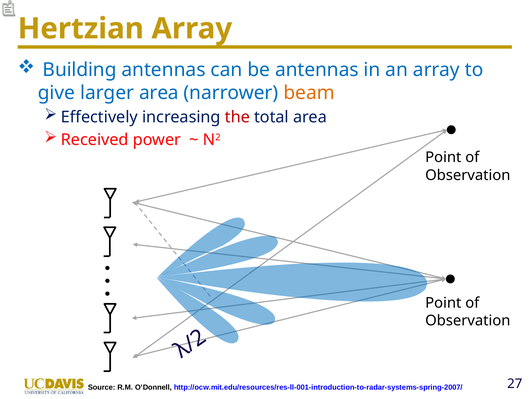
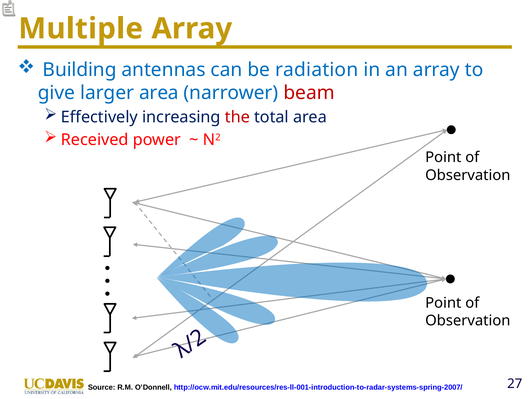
Hertzian: Hertzian -> Multiple (81, 29)
be antennas: antennas -> radiation (317, 70)
beam colour: orange -> red (309, 93)
